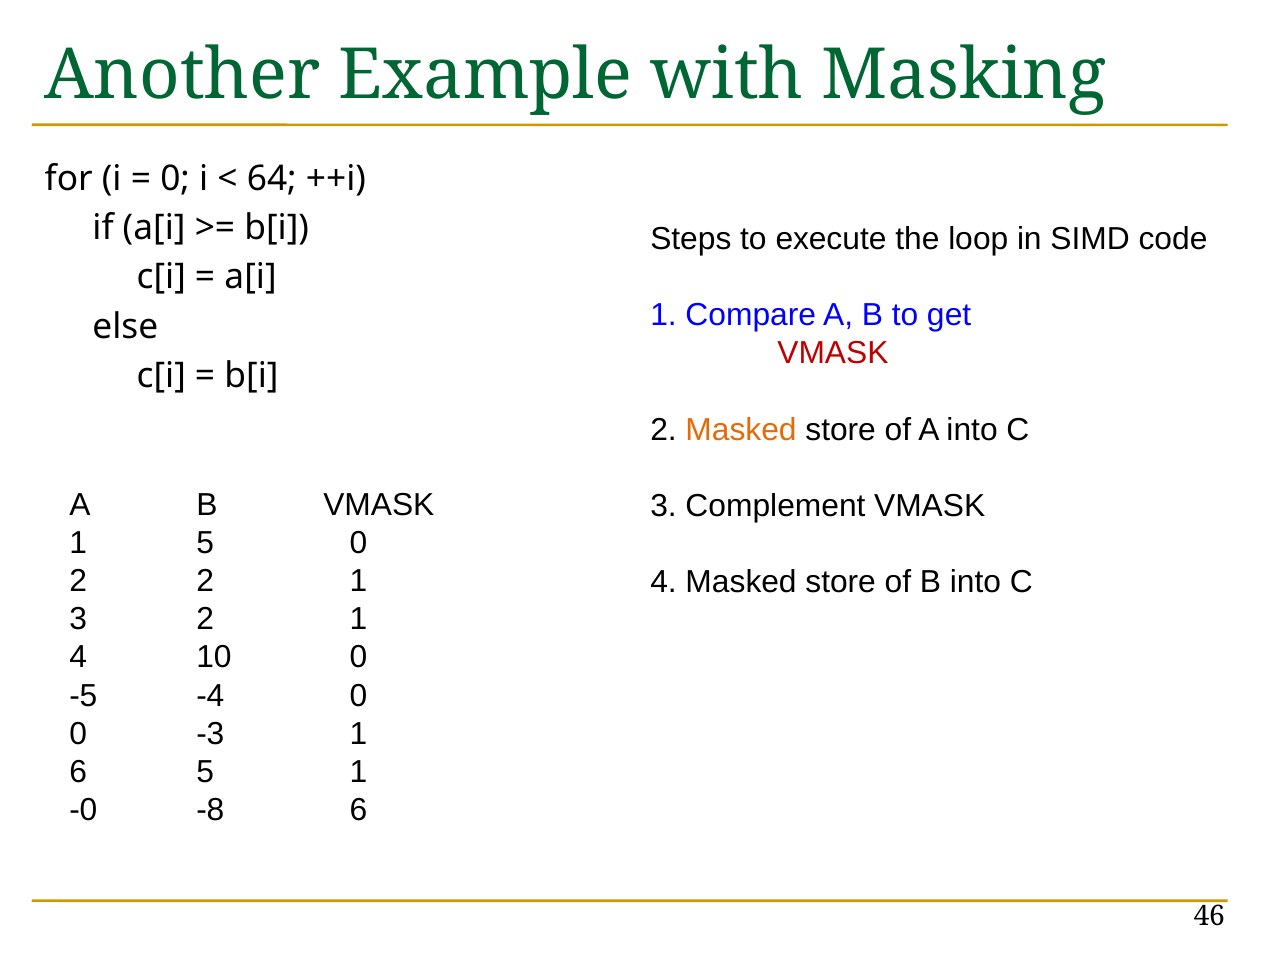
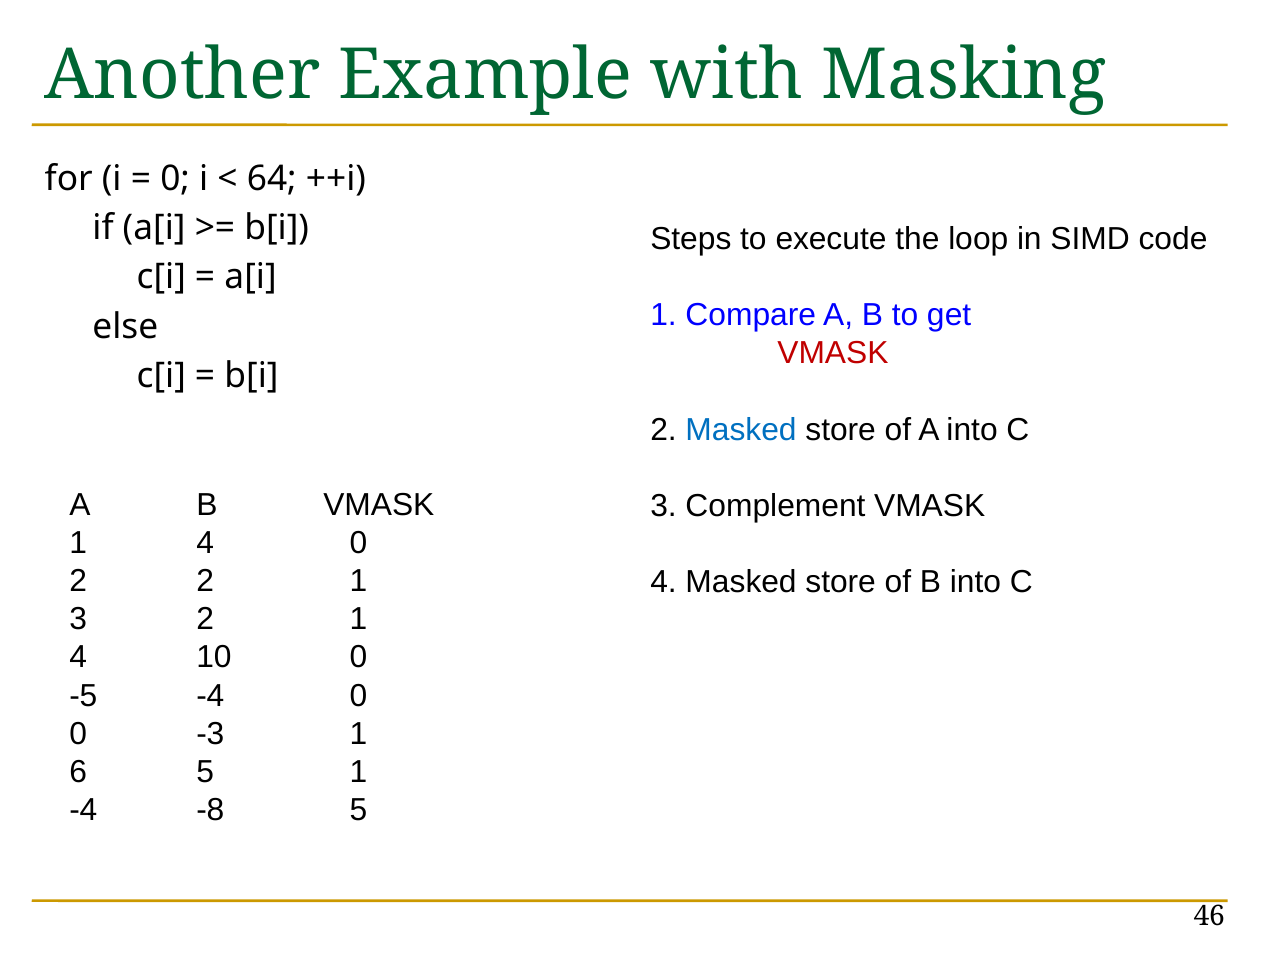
Masked colour: orange -> blue (741, 430)
5: 5 -> 4 (205, 543)
-0: -0 -> -4 (83, 810)
-8 6: 6 -> 5 (358, 810)
